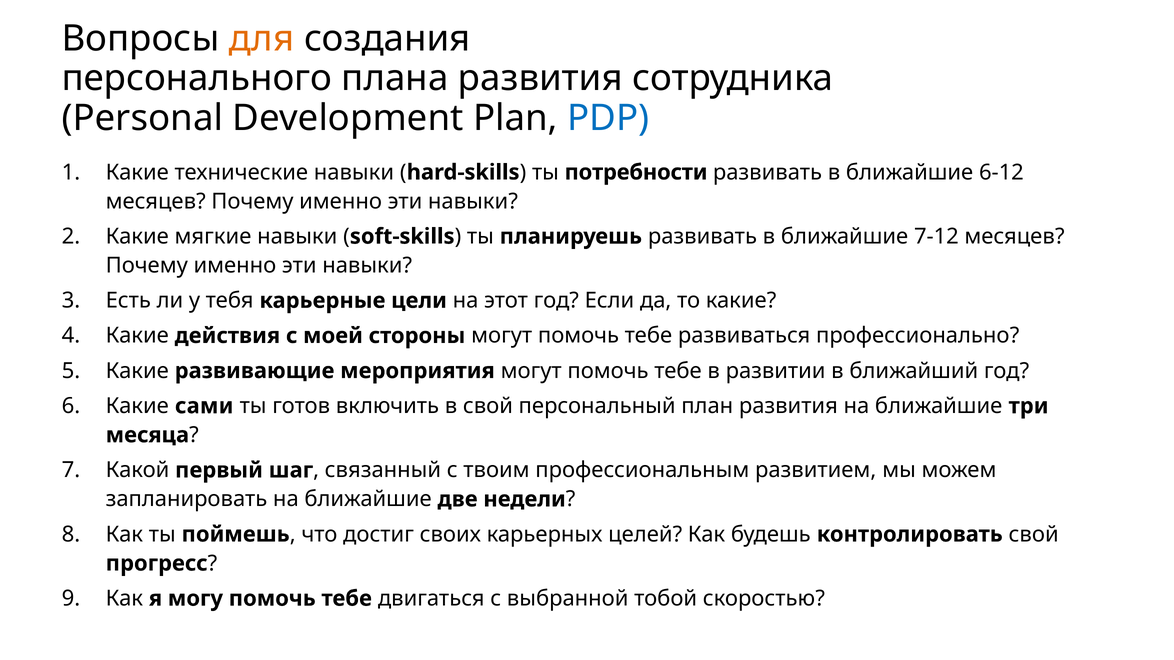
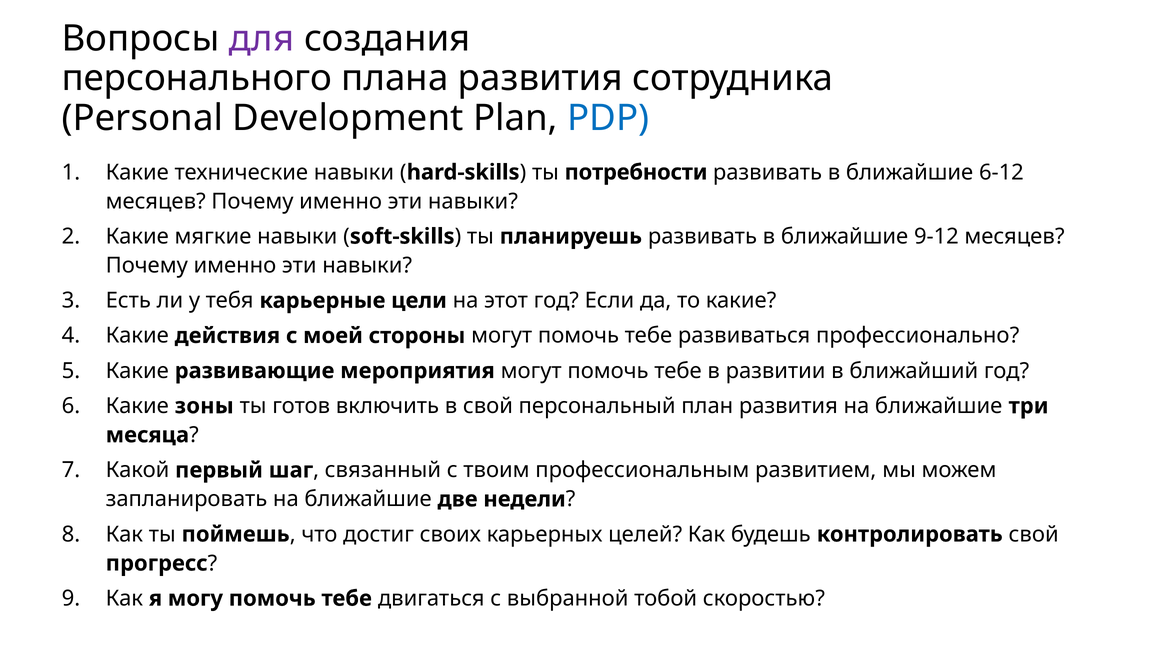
для colour: orange -> purple (262, 39)
7-12: 7-12 -> 9-12 (936, 237)
сами: сами -> зоны (204, 406)
